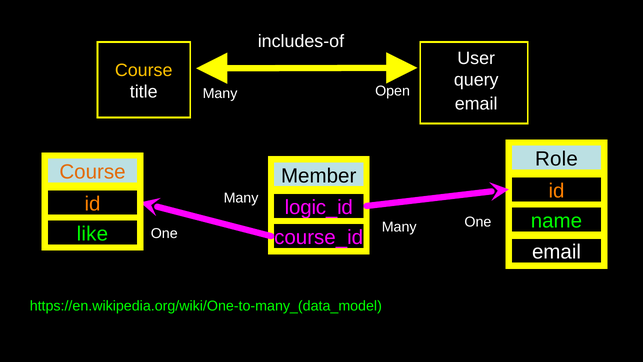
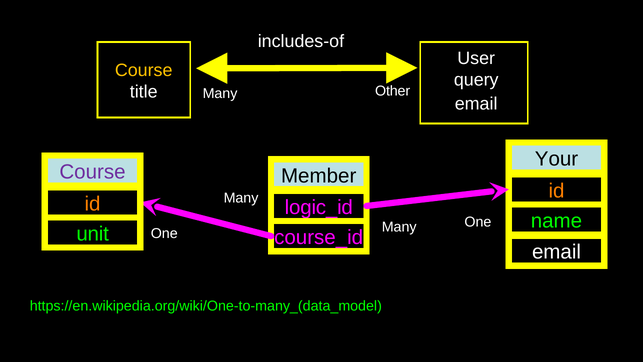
Open: Open -> Other (393, 91)
Role: Role -> Your (557, 159)
Course colour: orange -> purple (92, 172)
like: like -> unit (93, 234)
